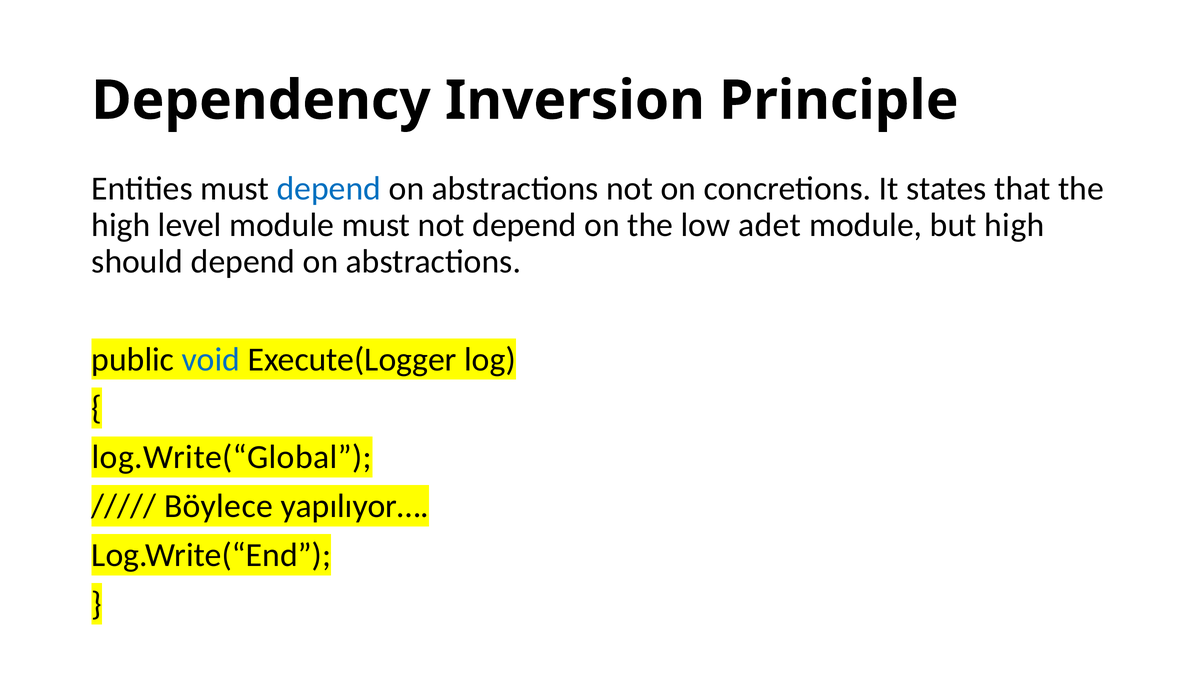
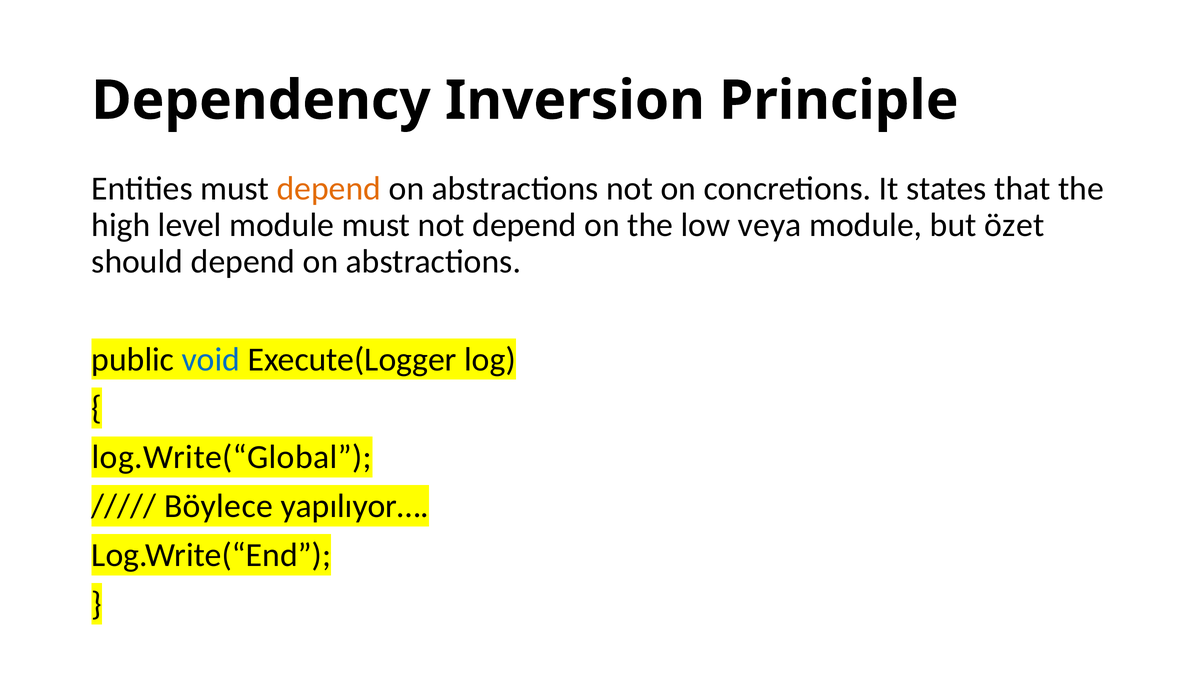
depend colour: blue -> orange (329, 189)
adet: adet -> veya (770, 225)
but high: high -> özet (1014, 225)
